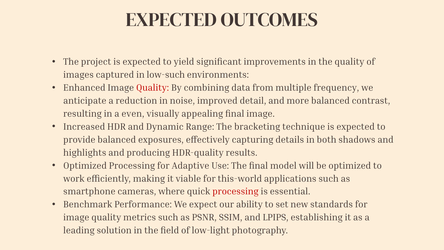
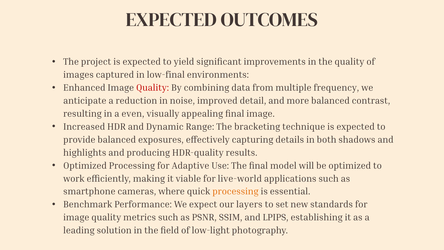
low-such: low-such -> low-final (166, 75)
this-world: this-world -> live-world (240, 178)
processing colour: red -> orange (235, 191)
ability: ability -> layers (249, 204)
